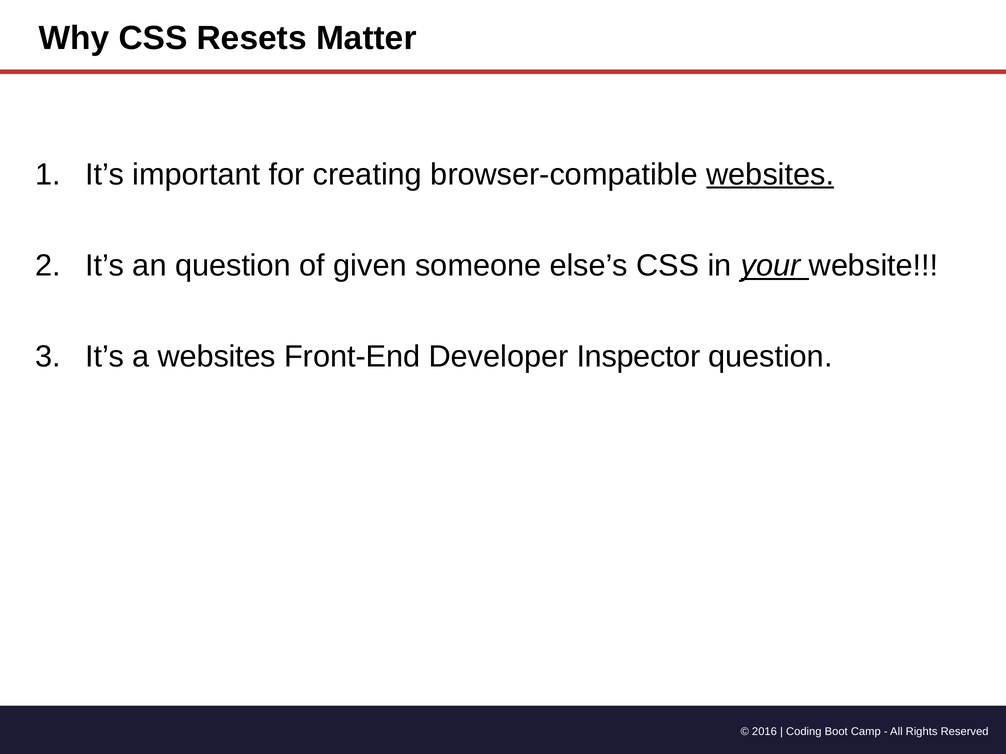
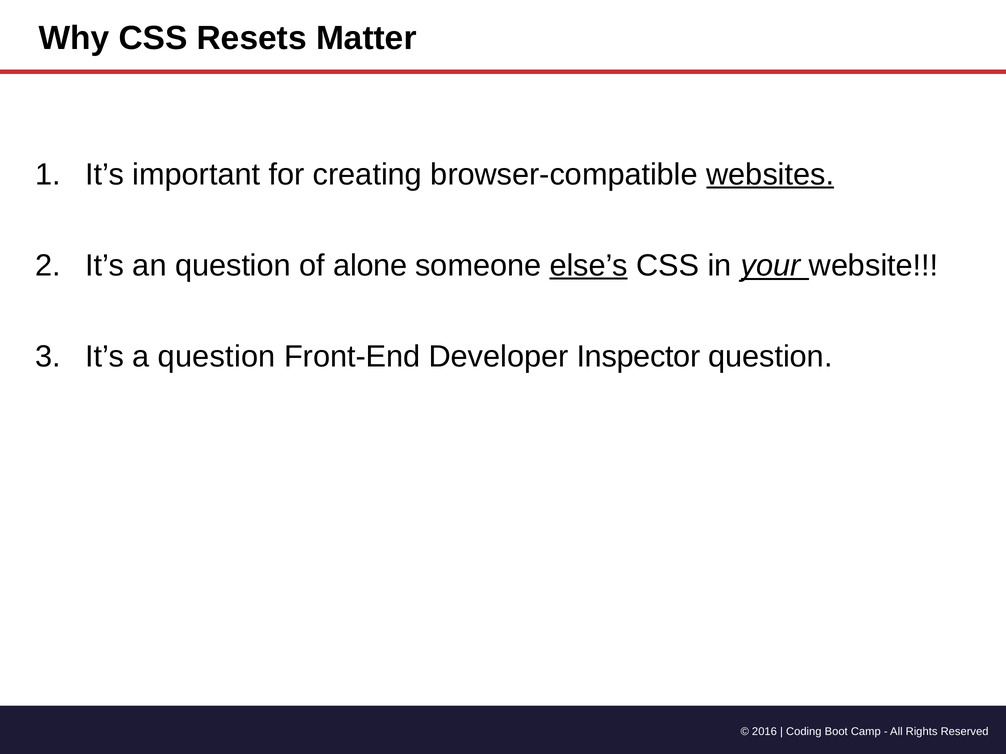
given: given -> alone (370, 266)
else’s underline: none -> present (589, 266)
a websites: websites -> question (217, 357)
